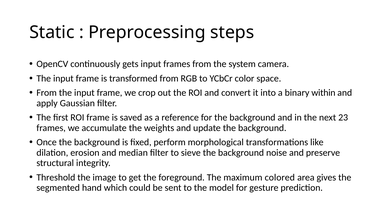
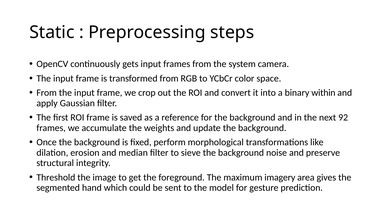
23: 23 -> 92 (343, 118)
colored: colored -> imagery (280, 177)
